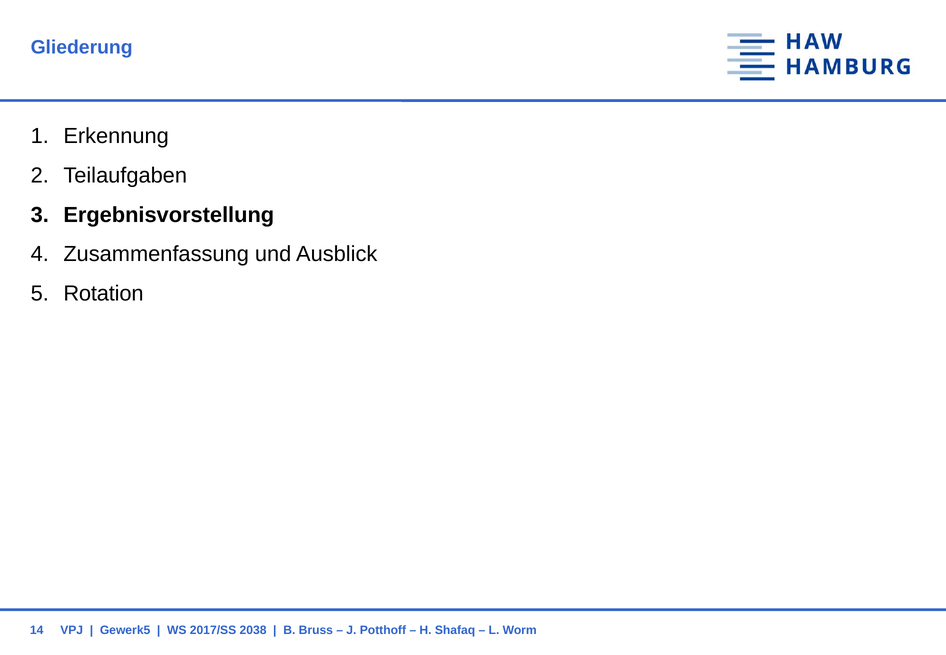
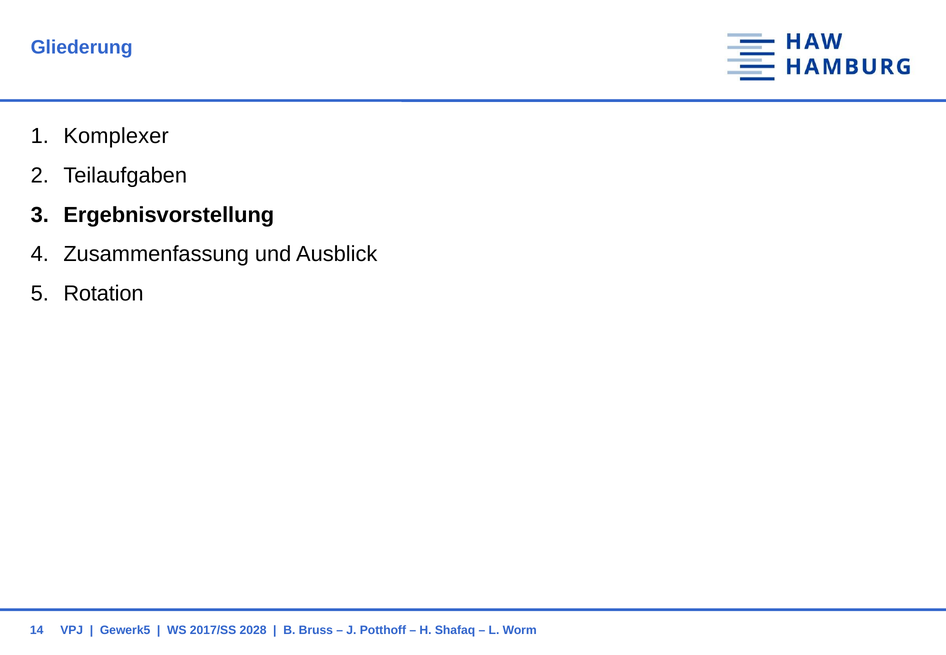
Erkennung: Erkennung -> Komplexer (116, 136)
2038: 2038 -> 2028 (253, 630)
